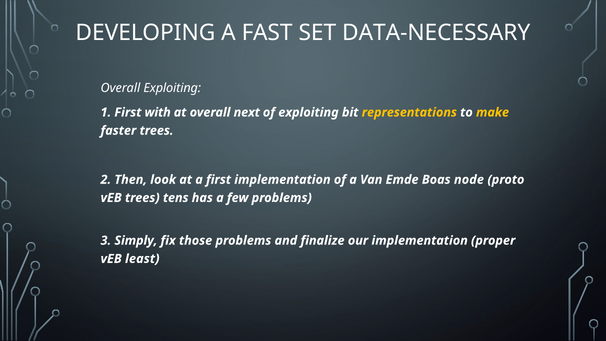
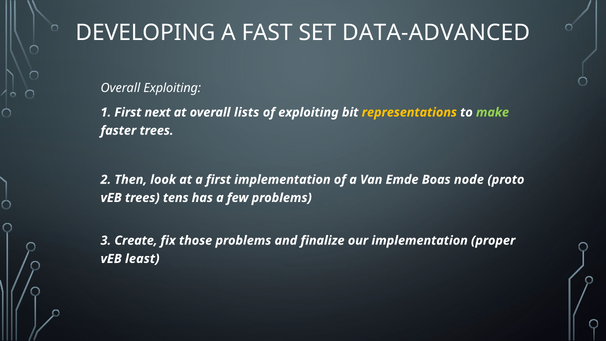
DATA-NECESSARY: DATA-NECESSARY -> DATA-ADVANCED (436, 33)
with: with -> next (158, 112)
next: next -> lists (247, 112)
make colour: yellow -> light green (493, 112)
Simply: Simply -> Create (136, 240)
